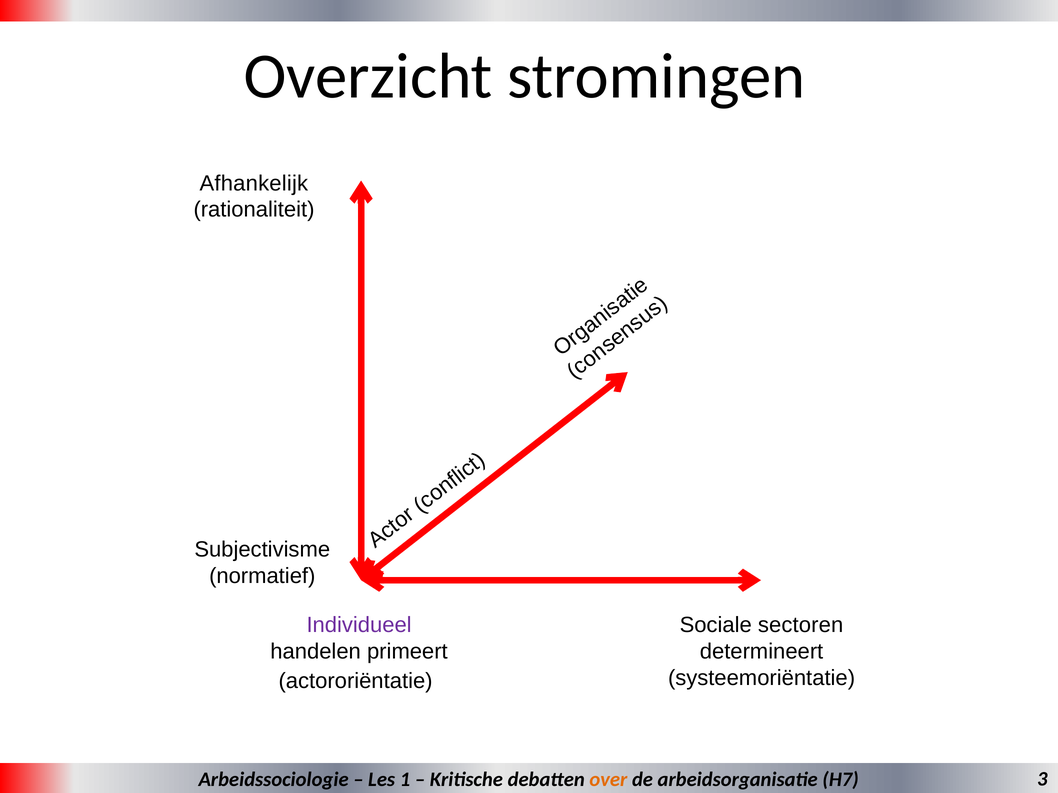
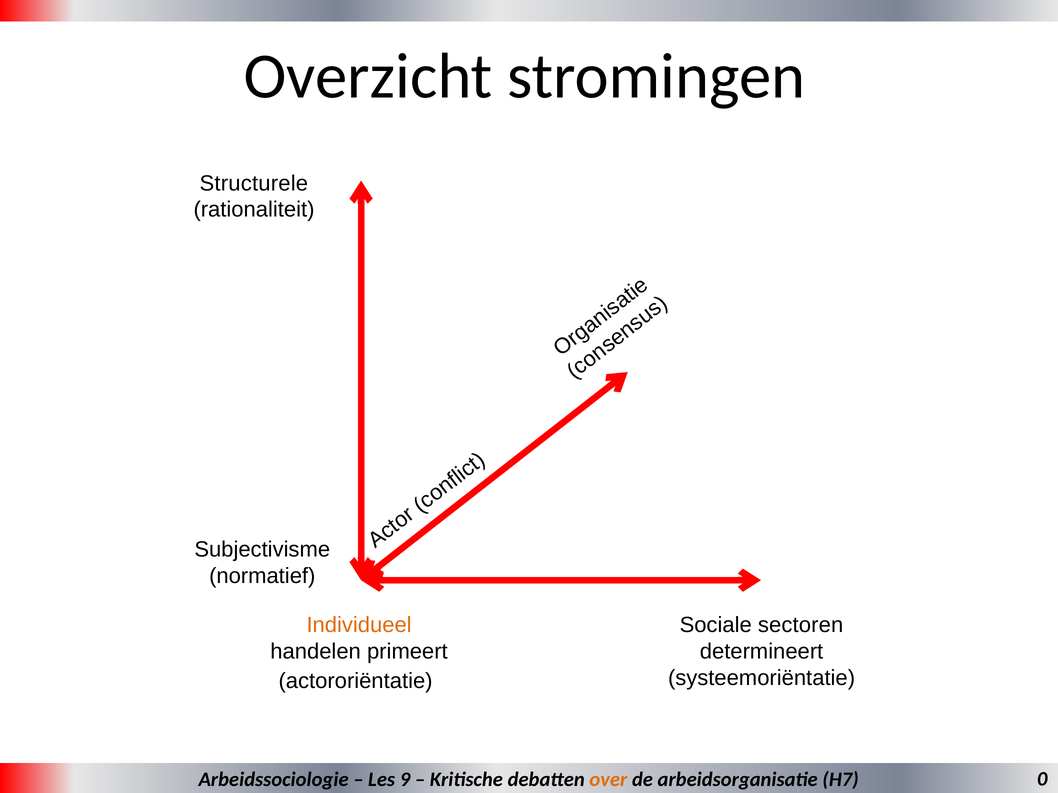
Afhankelijk: Afhankelijk -> Structurele (254, 183)
Individueel colour: purple -> orange (359, 626)
1: 1 -> 9 (405, 780)
3: 3 -> 0 (1042, 780)
